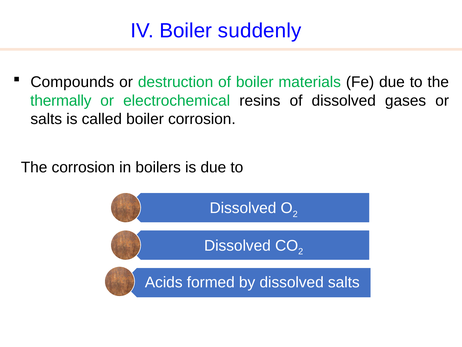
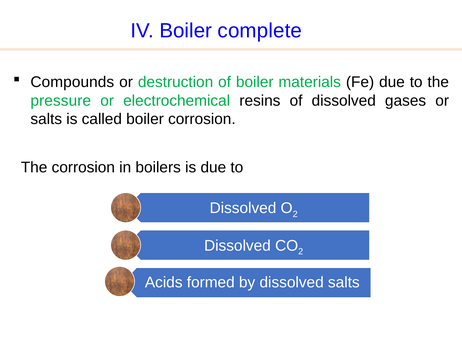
suddenly: suddenly -> complete (260, 31)
thermally: thermally -> pressure (61, 101)
